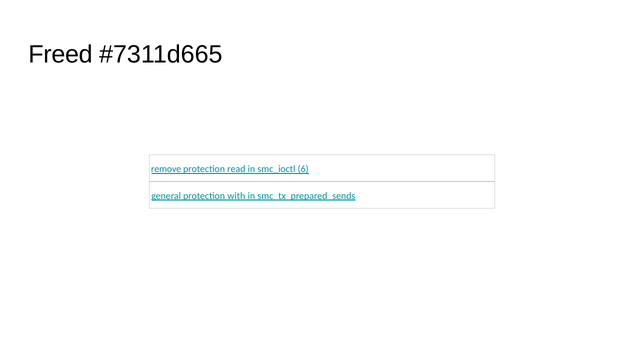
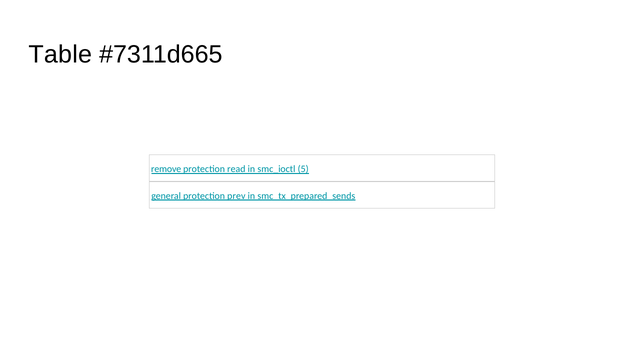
Freed: Freed -> Table (60, 55)
6: 6 -> 5 (303, 169)
with: with -> prev (236, 196)
